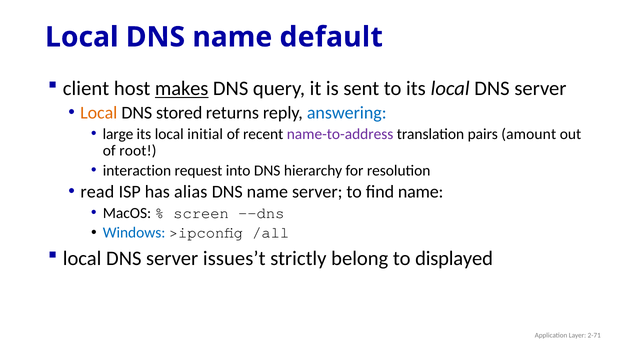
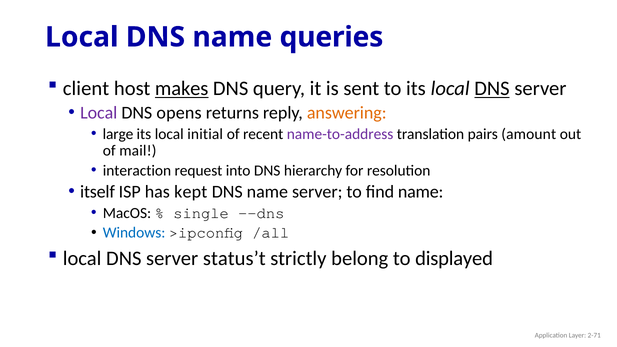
default: default -> queries (331, 37)
DNS underline: none -> present (492, 89)
Local colour: orange -> purple (99, 113)
stored: stored -> opens (179, 113)
answering colour: blue -> orange (347, 113)
root: root -> mail (138, 151)
read: read -> itself (98, 192)
alias: alias -> kept (191, 192)
screen: screen -> single (201, 213)
issues’t: issues’t -> status’t (234, 259)
